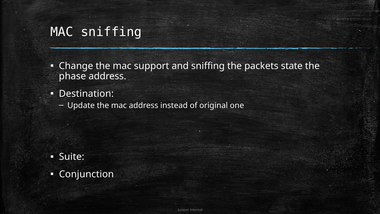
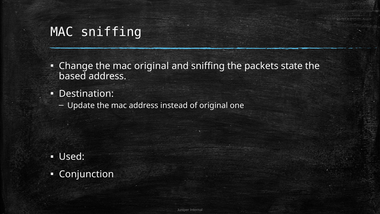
mac support: support -> original (152, 66)
phase: phase -> based (72, 76)
Suite: Suite -> Used (72, 157)
